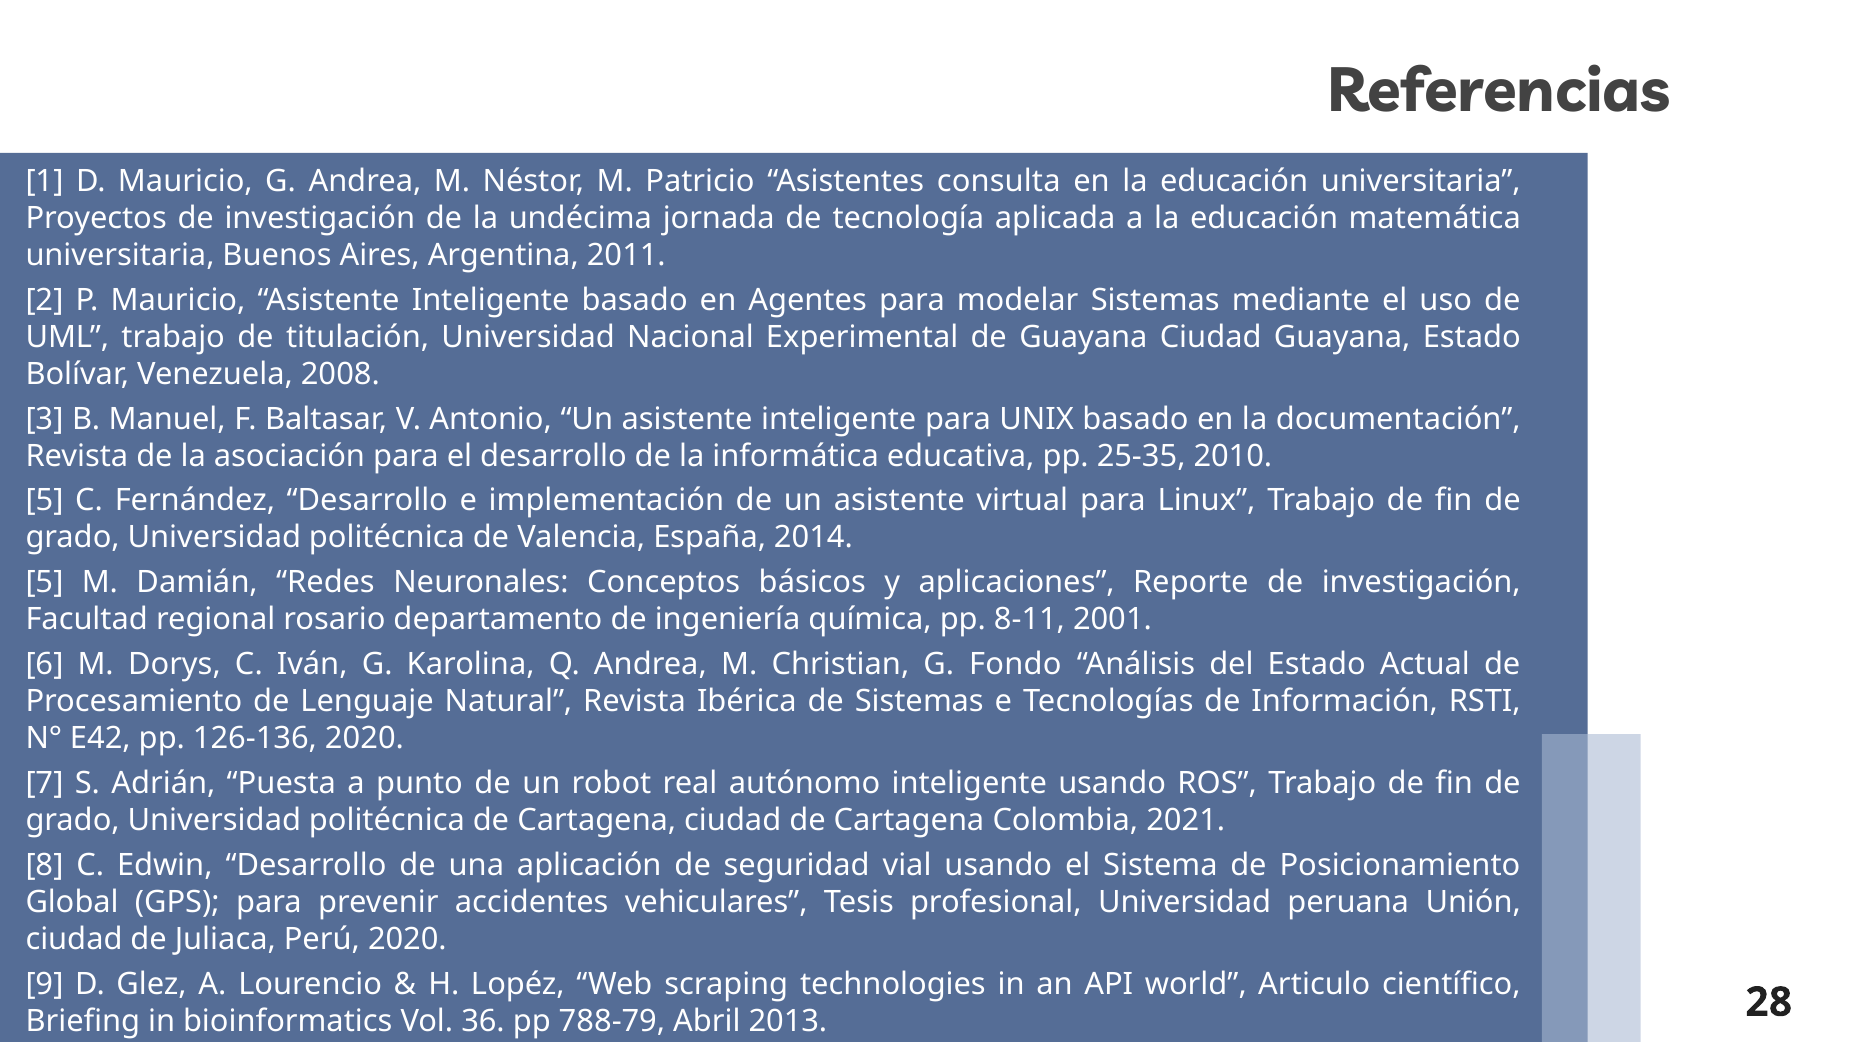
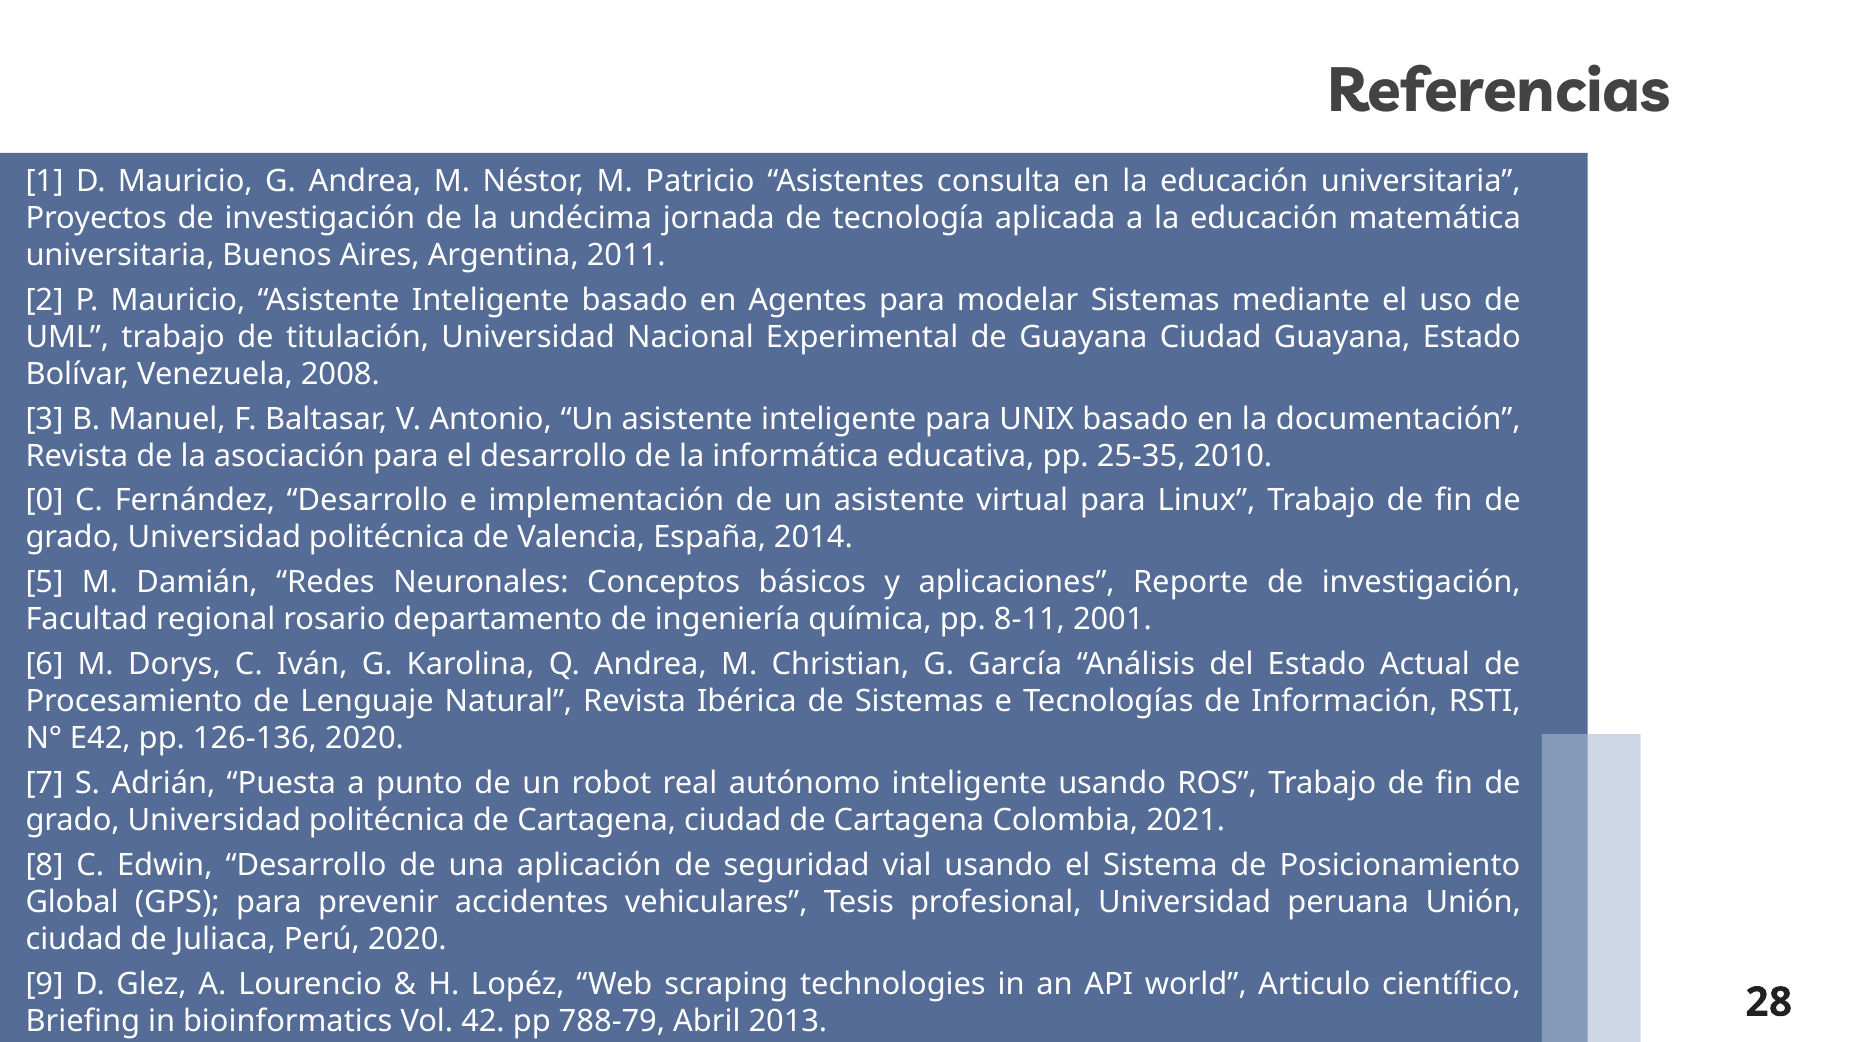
5: 5 -> 0 (44, 501)
Fondo: Fondo -> García (1015, 665)
36: 36 -> 42 (483, 1021)
